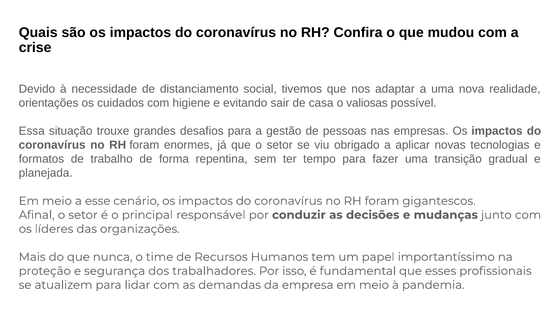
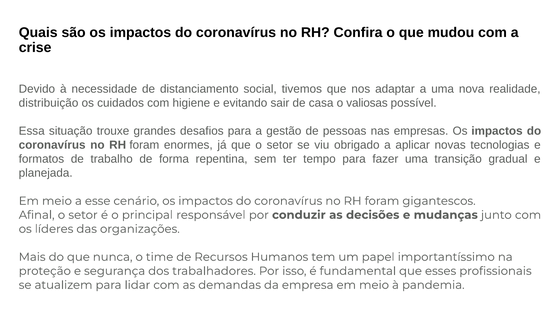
orientações: orientações -> distribuição (49, 103)
